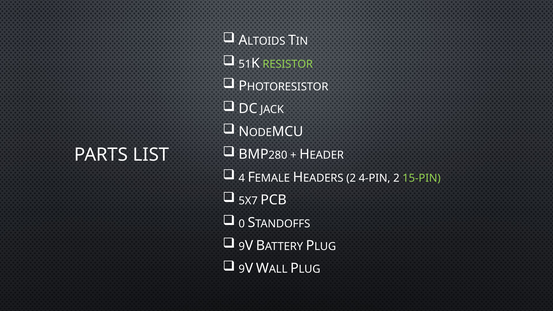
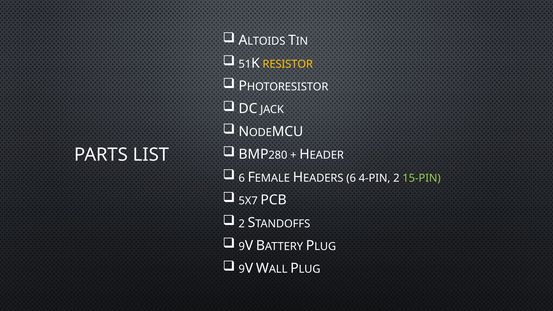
RESISTOR colour: light green -> yellow (288, 64)
4: 4 -> 6 (242, 178)
2: 2 -> 6 (351, 178)
0: 0 -> 2 (242, 224)
